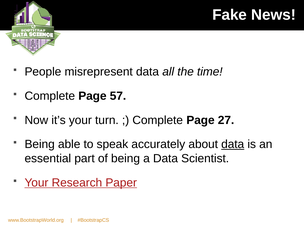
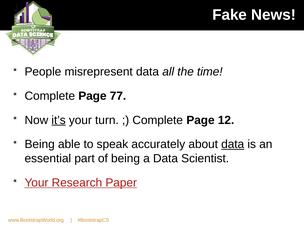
57: 57 -> 77 (118, 96)
it’s underline: none -> present (59, 120)
27: 27 -> 12 (226, 120)
